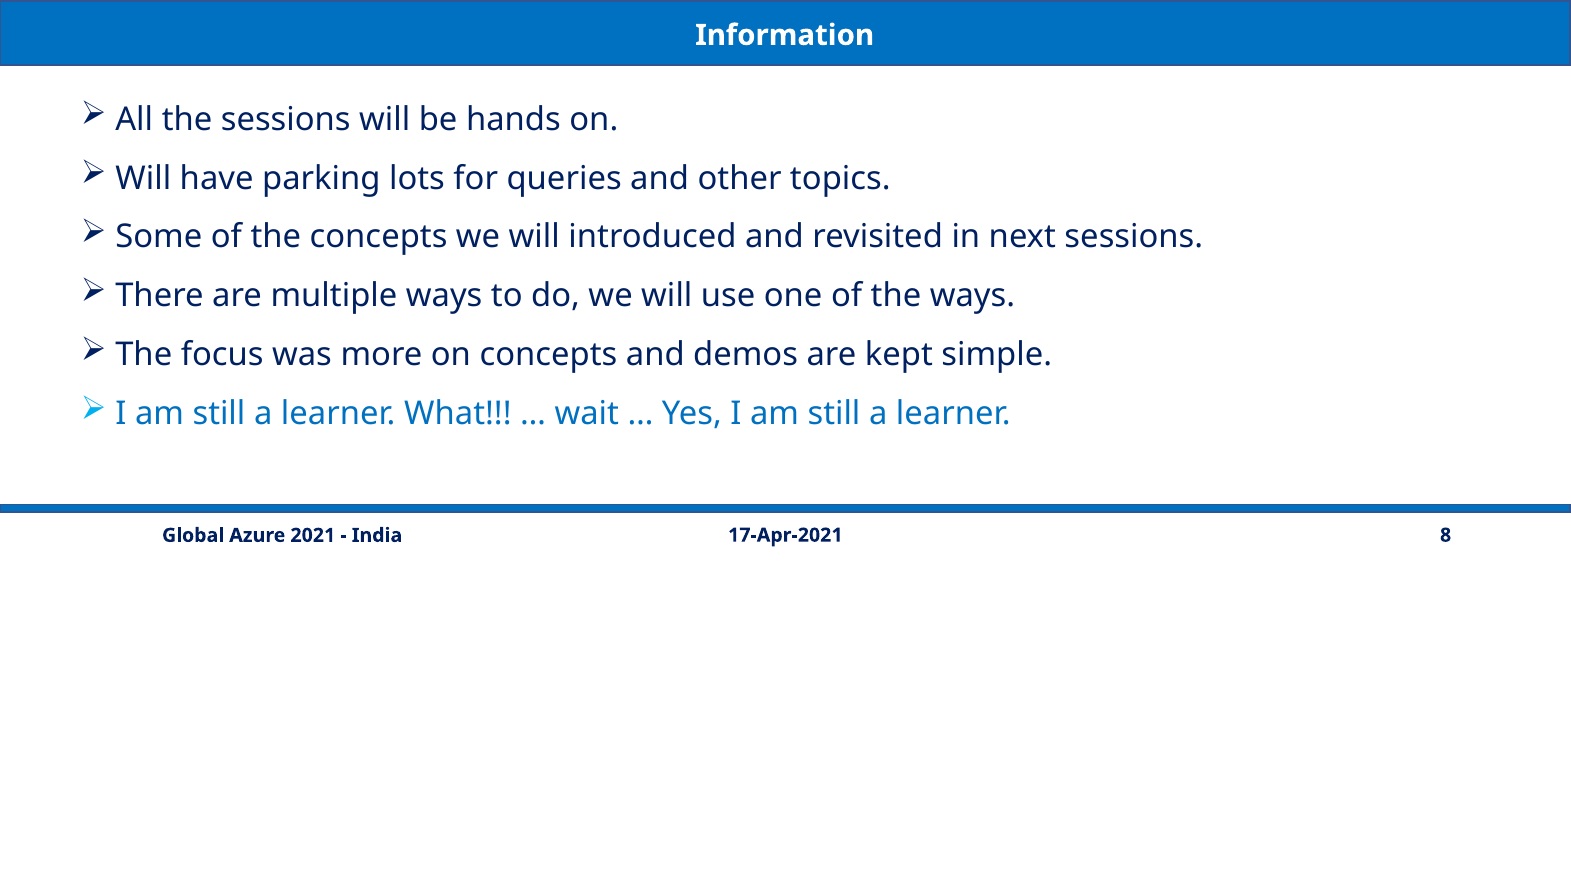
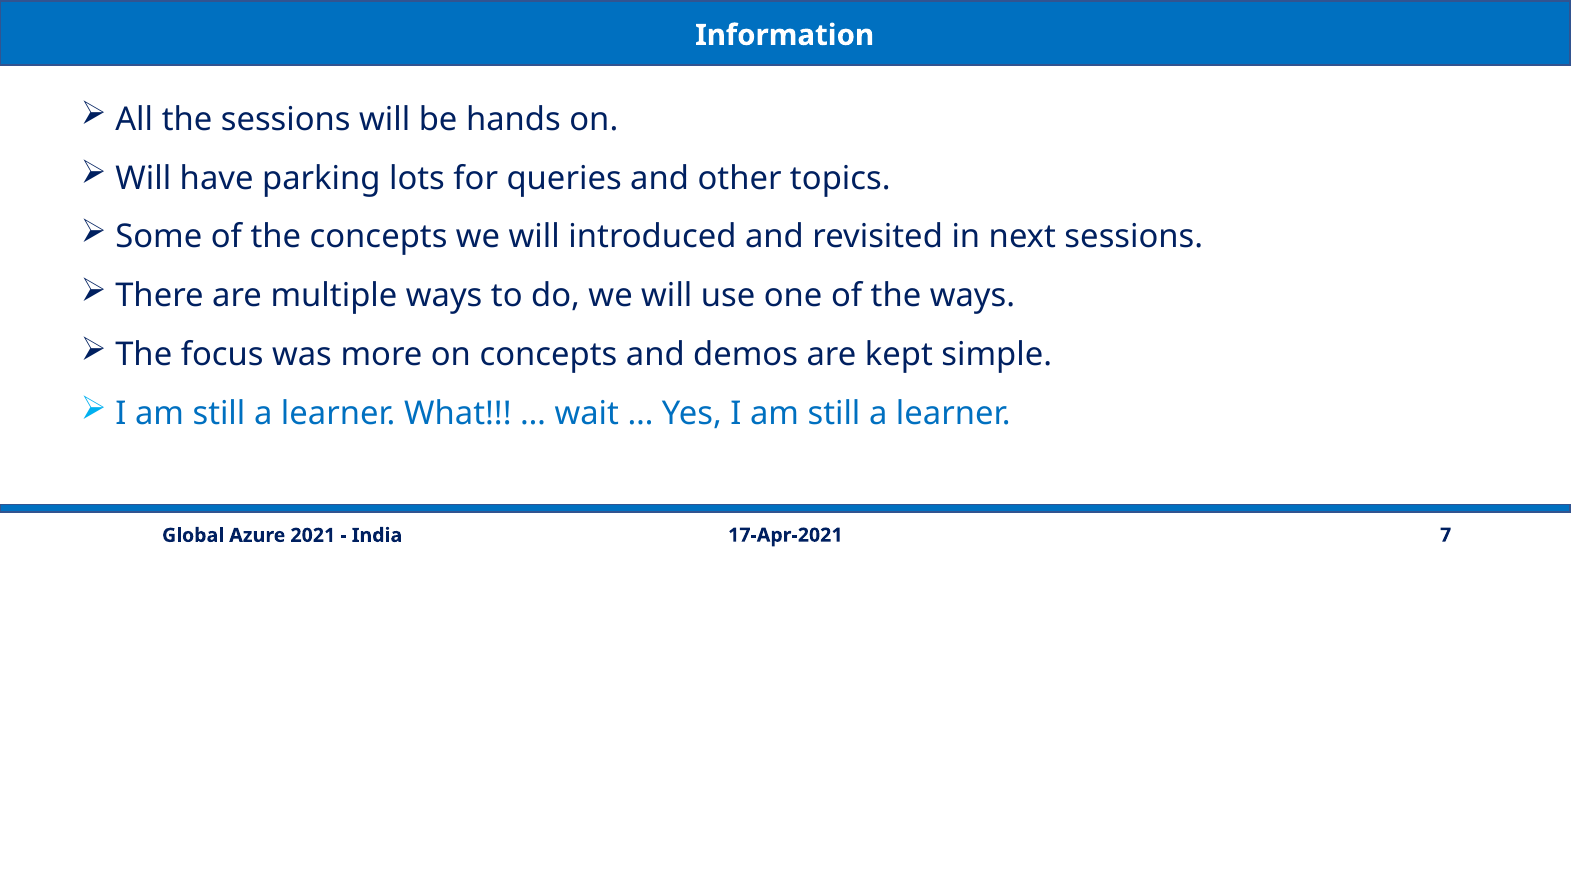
8: 8 -> 7 (1446, 535)
